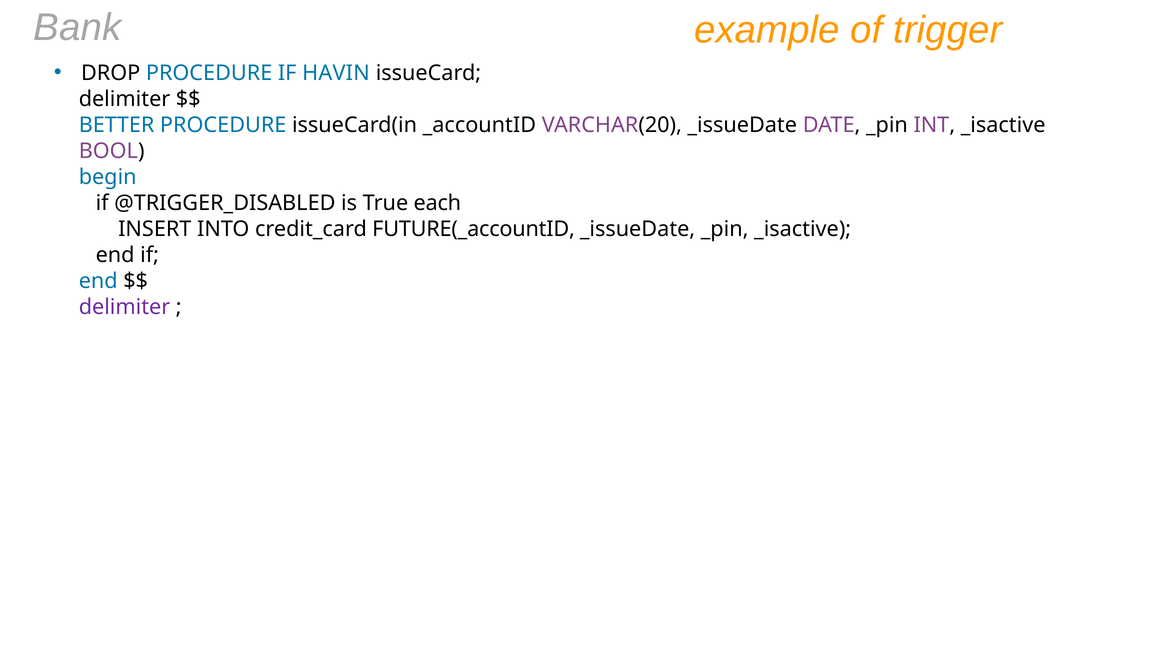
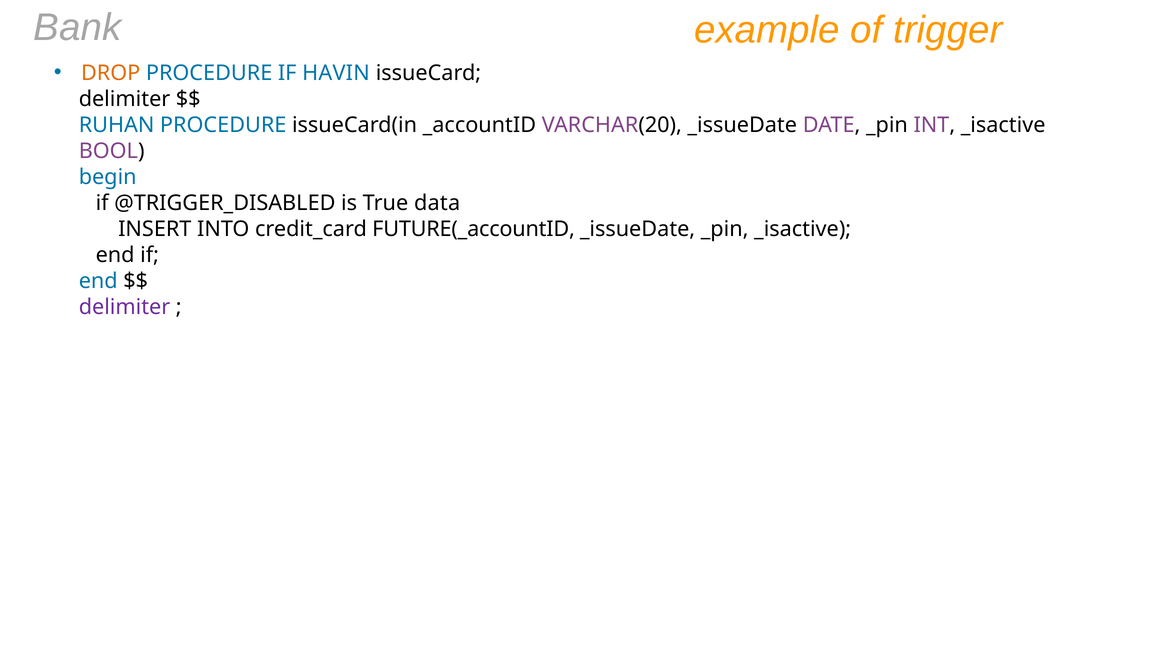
DROP colour: black -> orange (111, 73)
BETTER: BETTER -> RUHAN (117, 125)
each: each -> data (437, 203)
